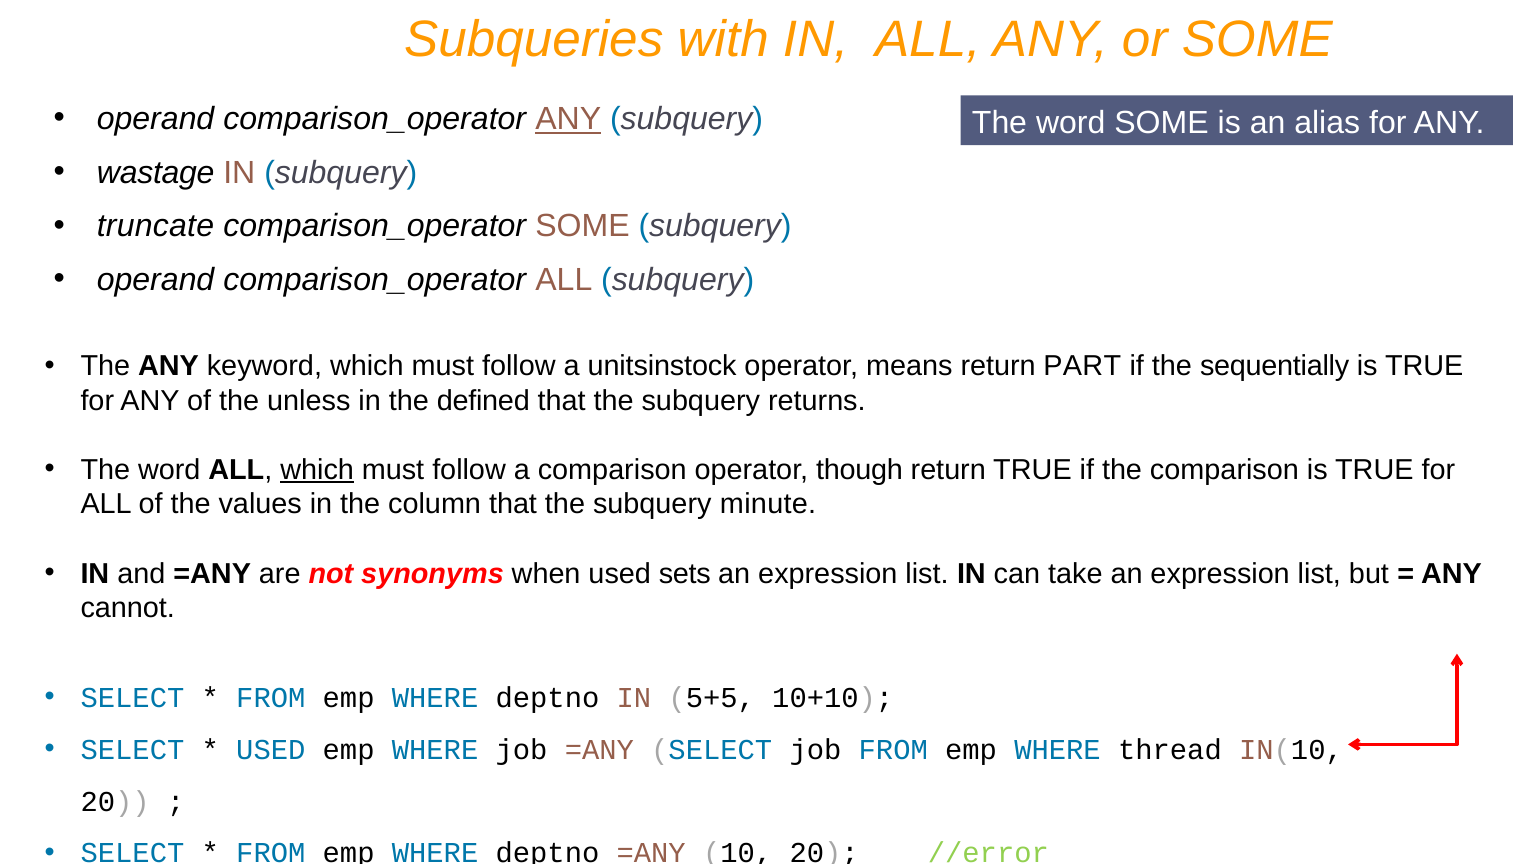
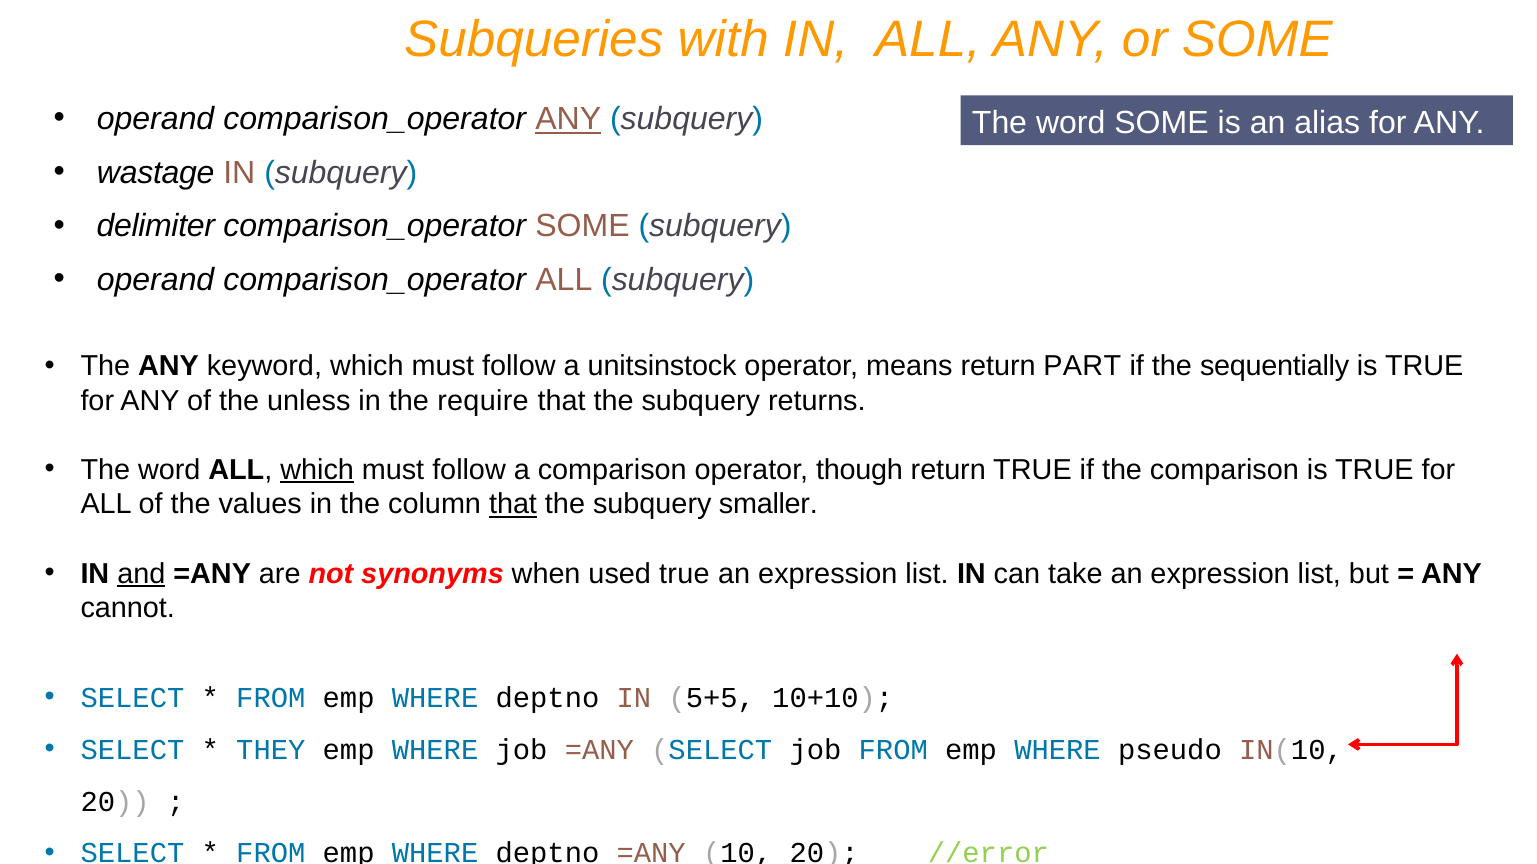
truncate: truncate -> delimiter (156, 226)
defined: defined -> require (483, 401)
that underline: none -> present (513, 505)
minute: minute -> smaller (768, 505)
and underline: none -> present (141, 574)
used sets: sets -> true (684, 574)
USED: USED -> THEY (271, 750)
thread: thread -> pseudo (1170, 750)
